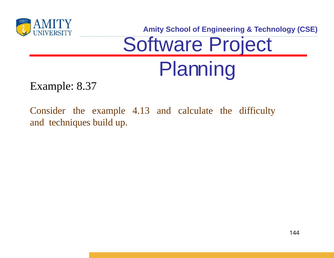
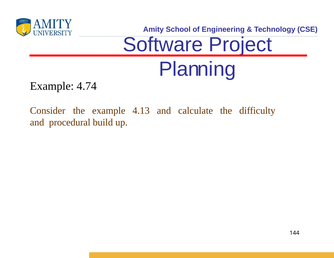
8.37: 8.37 -> 4.74 (87, 86)
techniques: techniques -> procedural (70, 122)
